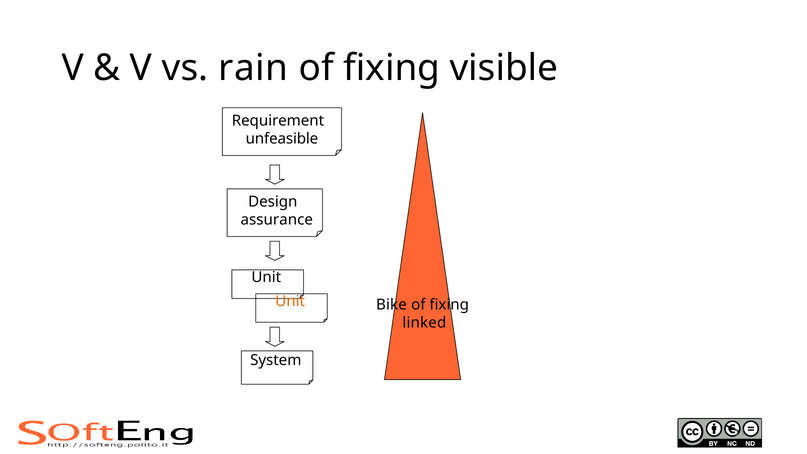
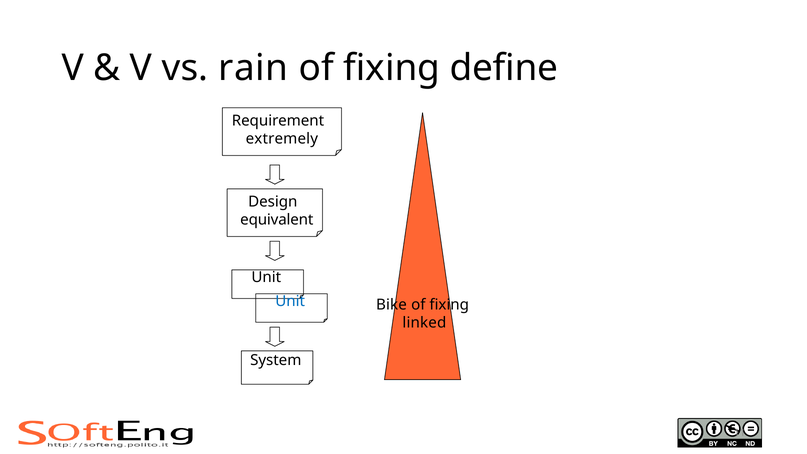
visible: visible -> define (504, 68)
unfeasible: unfeasible -> extremely (282, 139)
assurance: assurance -> equivalent (277, 220)
Unit colour: orange -> blue (290, 301)
